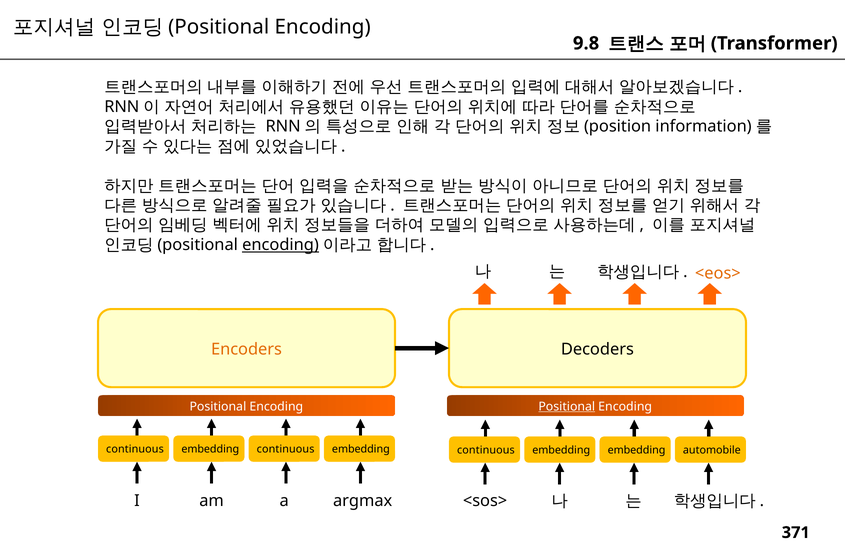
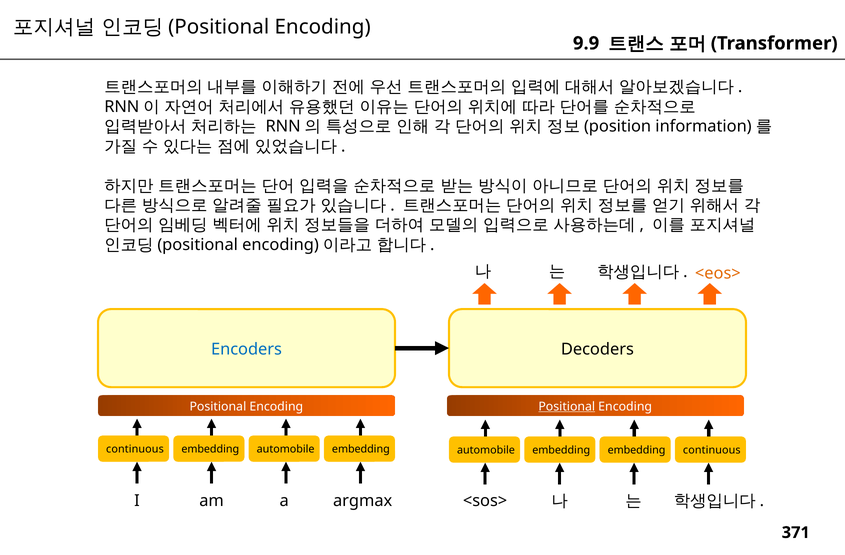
9.8: 9.8 -> 9.9 (586, 43)
encoding underline: present -> none (281, 245)
Encoders colour: orange -> blue (246, 349)
continuous: continuous -> automobile (286, 449)
continuous: continuous -> automobile (486, 450)
embedding automobile: automobile -> continuous (712, 450)
